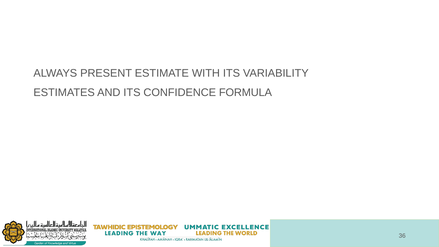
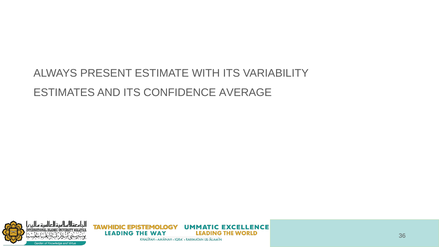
FORMULA: FORMULA -> AVERAGE (245, 92)
